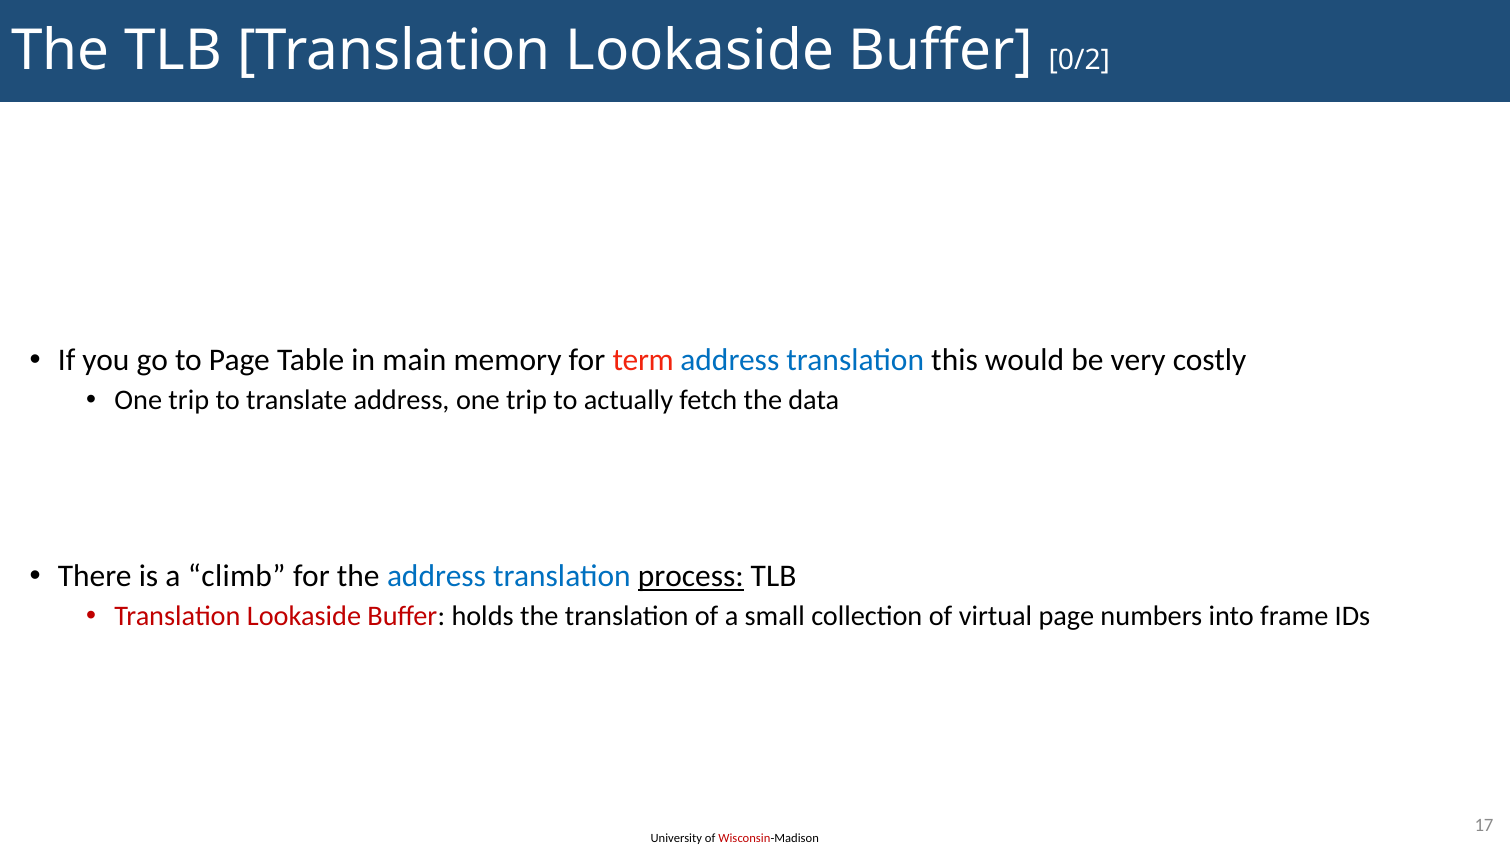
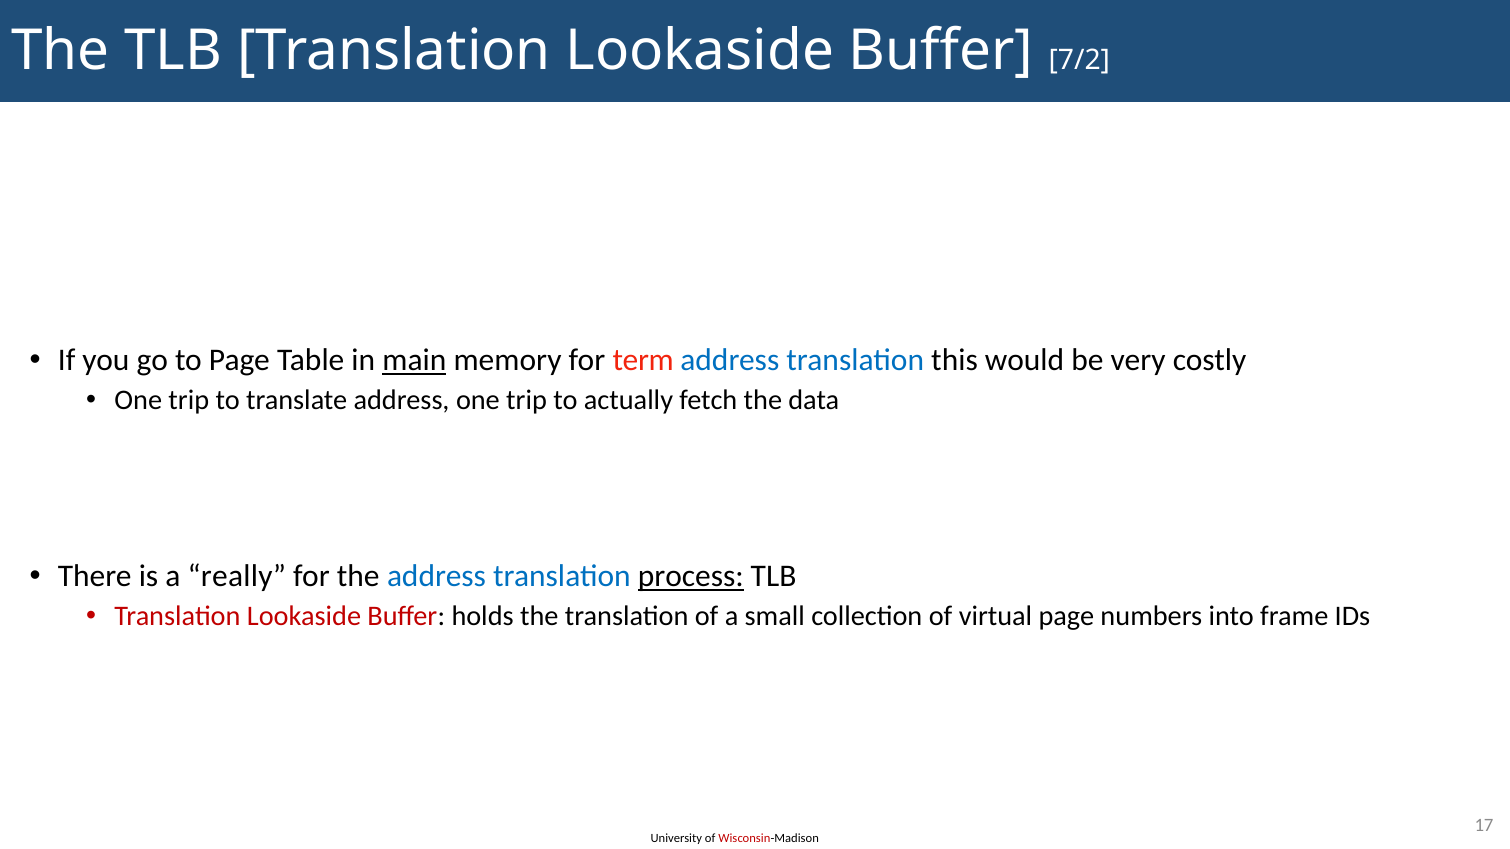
0/2: 0/2 -> 7/2 (1079, 60)
main underline: none -> present (414, 361)
climb: climb -> really (237, 576)
